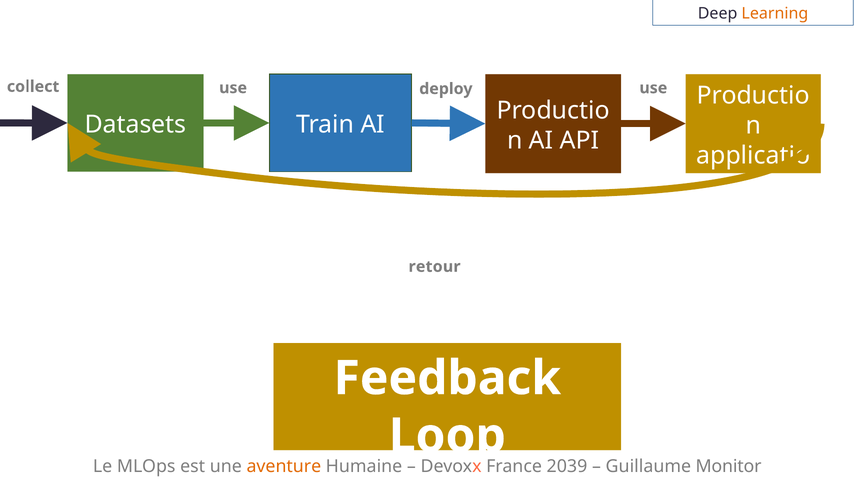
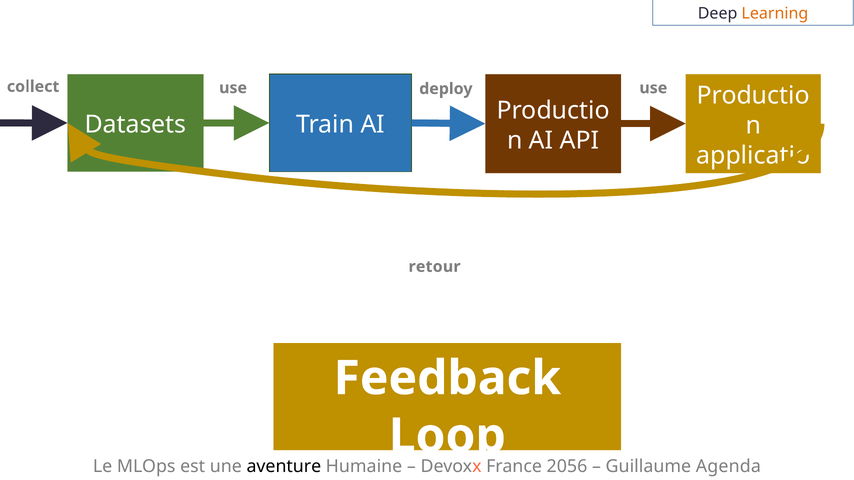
aventure colour: orange -> black (284, 467)
2039: 2039 -> 2056 (567, 467)
Monitor: Monitor -> Agenda (728, 467)
